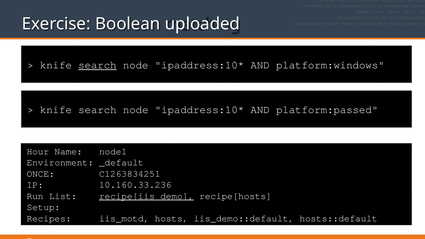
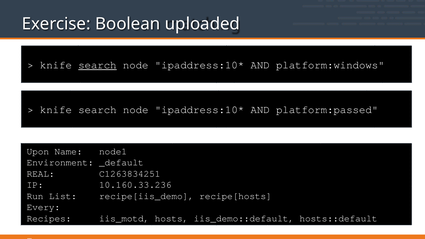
Hour: Hour -> Upon (38, 151)
ONCE: ONCE -> REAL (41, 174)
recipe[iis_demo underline: present -> none (146, 196)
Setup: Setup -> Every (43, 207)
